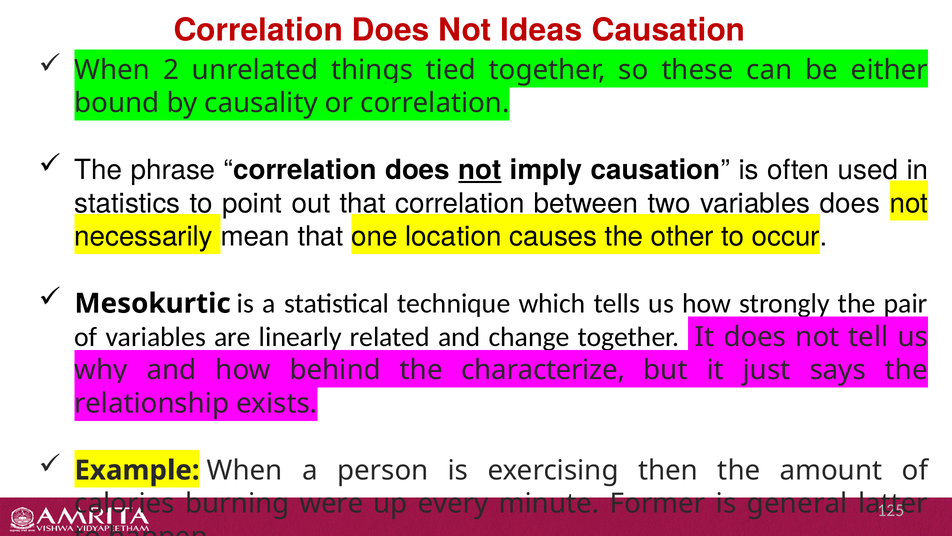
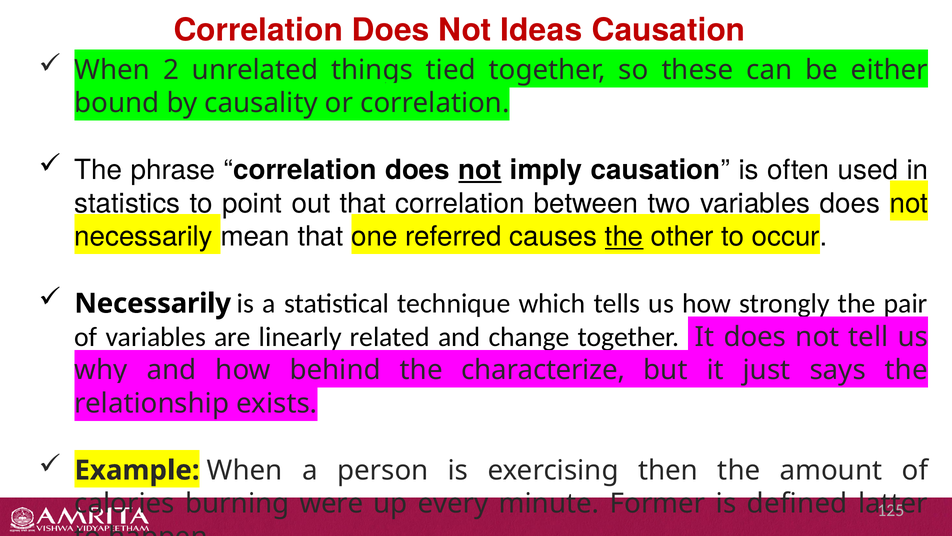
location: location -> referred (453, 237)
the underline: none -> present (624, 237)
Mesokurtic: Mesokurtic -> Necessarily (153, 303)
general: general -> defined (797, 503)
